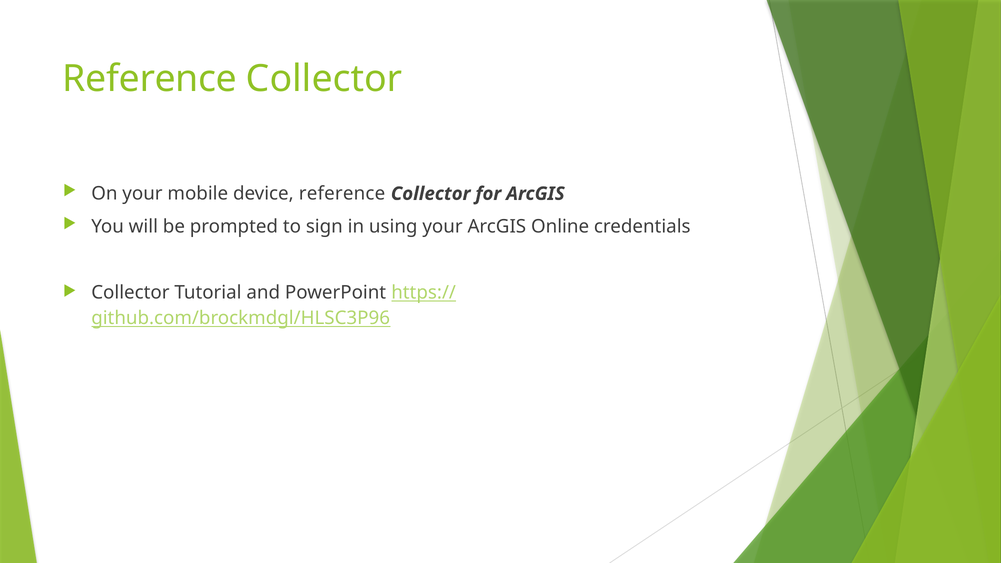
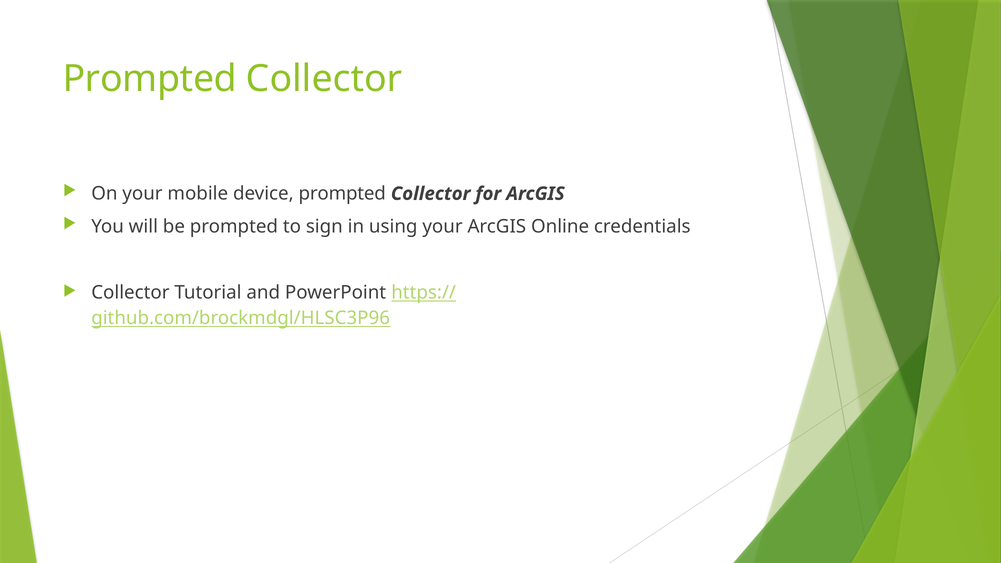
Reference: Reference -> Prompted (150, 79)
device reference: reference -> prompted (342, 194)
